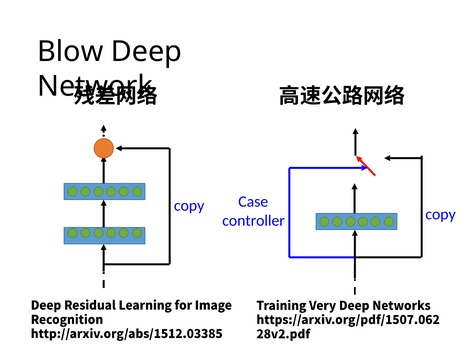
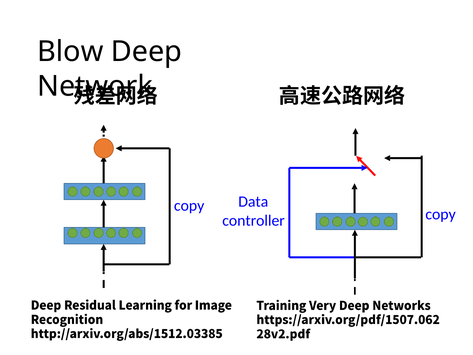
Case: Case -> Data (253, 202)
